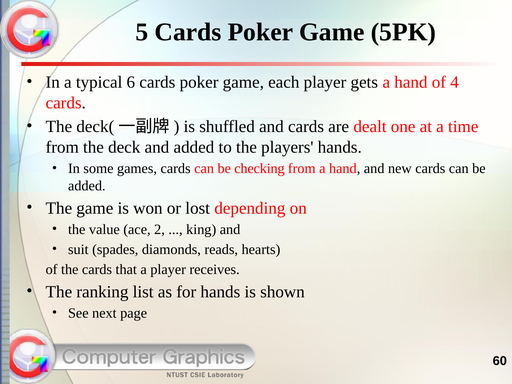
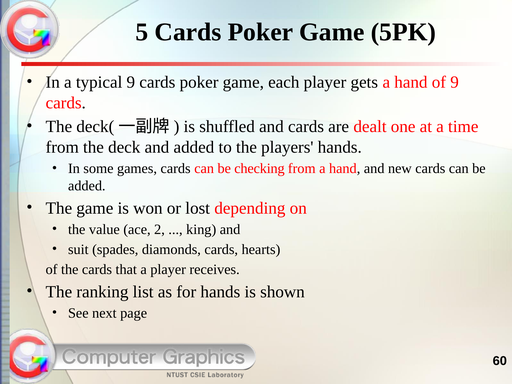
typical 6: 6 -> 9 (131, 82)
of 4: 4 -> 9 (455, 82)
diamonds reads: reads -> cards (221, 249)
